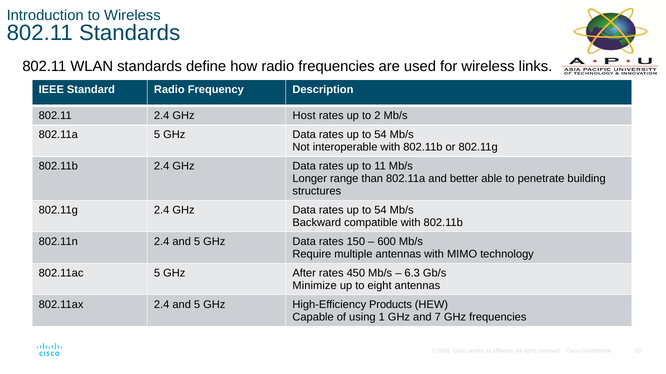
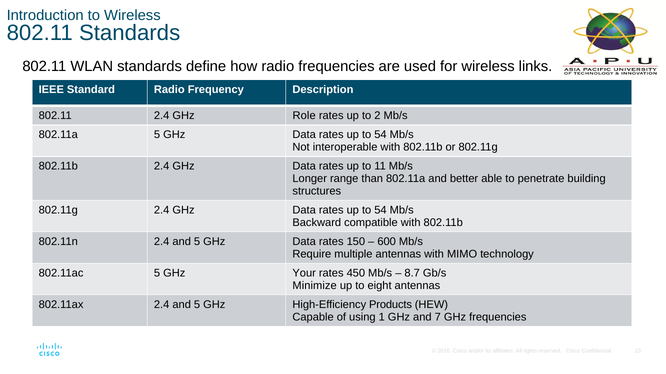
Host: Host -> Role (304, 116)
After: After -> Your (304, 273)
6.3: 6.3 -> 8.7 (412, 273)
